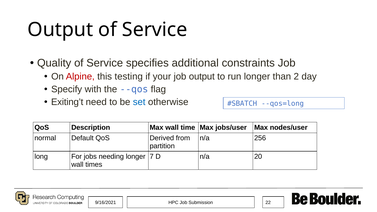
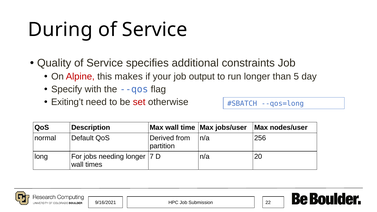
Output: Output -> During (60, 30)
testing: testing -> makes (129, 77)
2: 2 -> 5 (296, 77)
set colour: blue -> red (139, 102)
